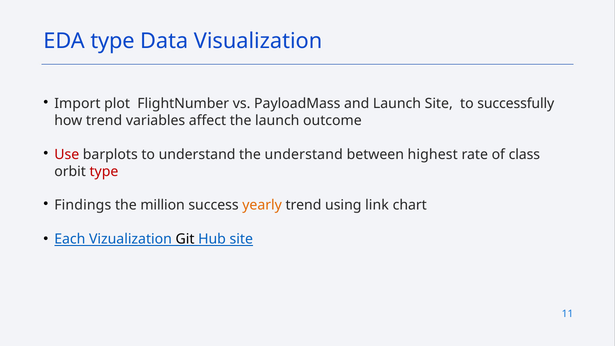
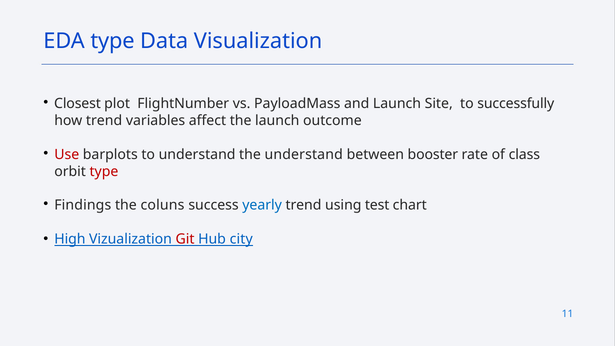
Import: Import -> Closest (77, 104)
highest: highest -> booster (433, 155)
million: million -> coluns (162, 205)
yearly colour: orange -> blue (262, 205)
link: link -> test (377, 205)
Each: Each -> High (70, 239)
Git colour: black -> red (185, 239)
Hub site: site -> city (241, 239)
